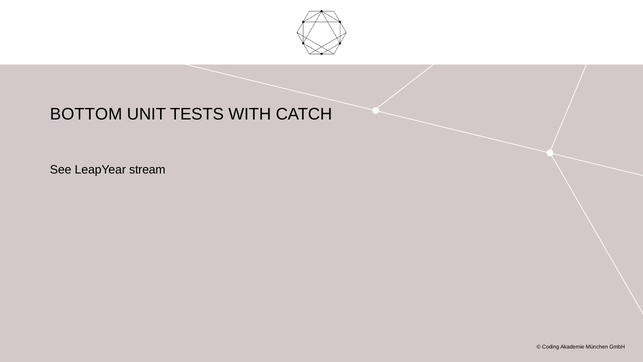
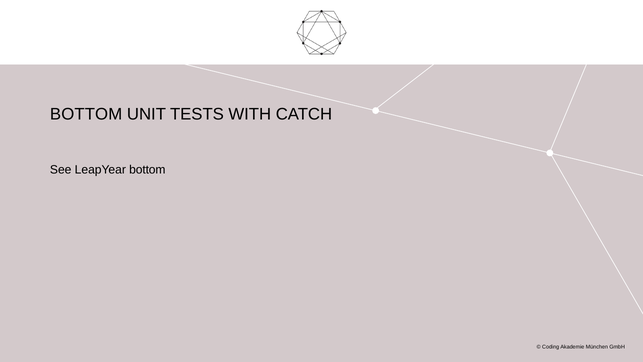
LeapYear stream: stream -> bottom (147, 169)
